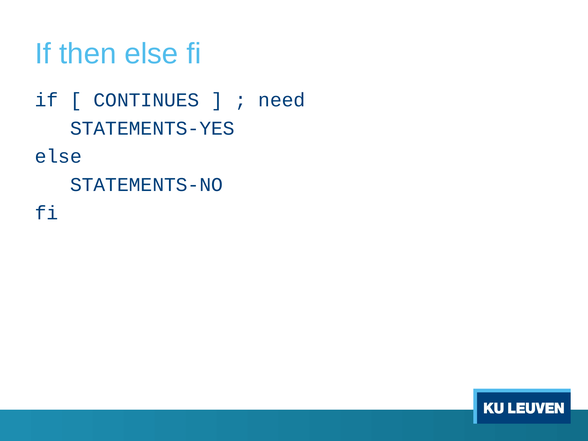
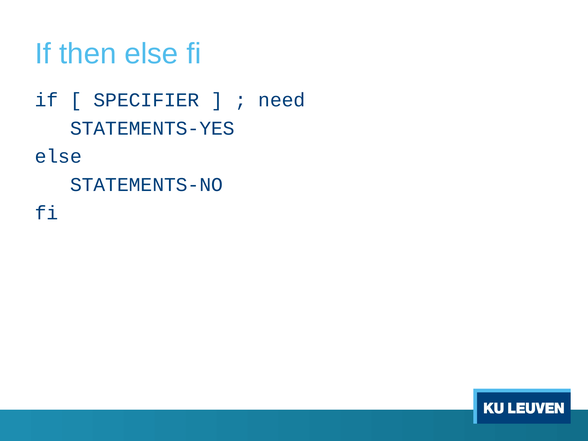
CONTINUES: CONTINUES -> SPECIFIER (146, 100)
